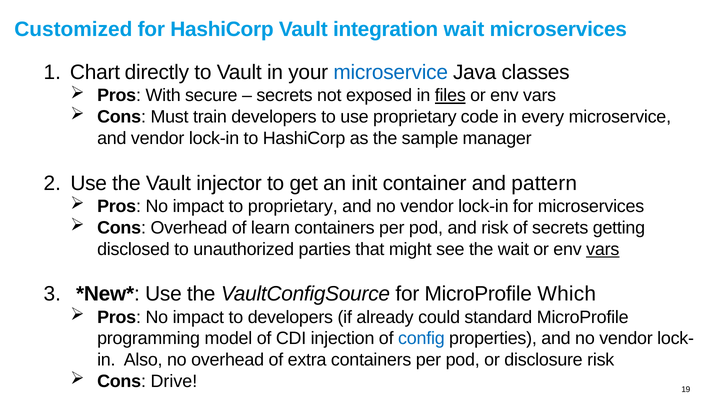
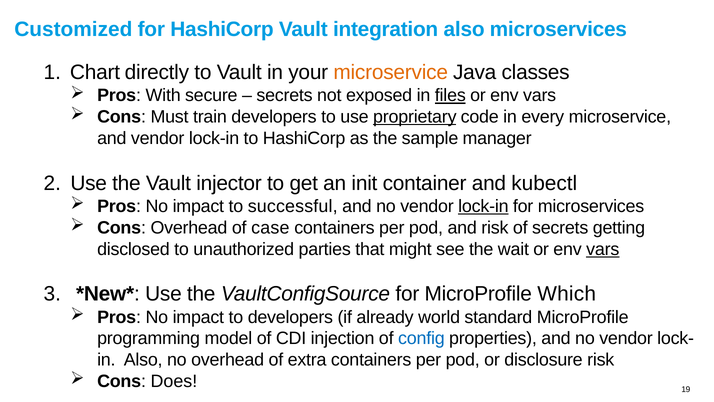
integration wait: wait -> also (464, 30)
microservice colour: blue -> orange (391, 72)
proprietary underline: none -> present (415, 117)
pattern: pattern -> kubectl (544, 183)
to proprietary: proprietary -> successful (293, 206)
lock-in underline: none -> present (483, 206)
learn: learn -> case (270, 228)
could: could -> world (439, 317)
Drive: Drive -> Does (174, 381)
